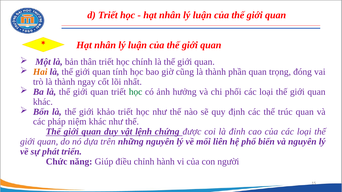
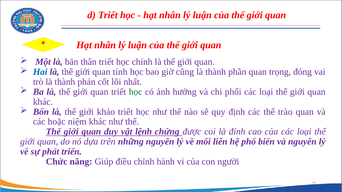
Hai colour: orange -> blue (40, 72)
ngay: ngay -> phán (87, 82)
trúc: trúc -> trào (285, 112)
pháp: pháp -> hoặc (57, 122)
